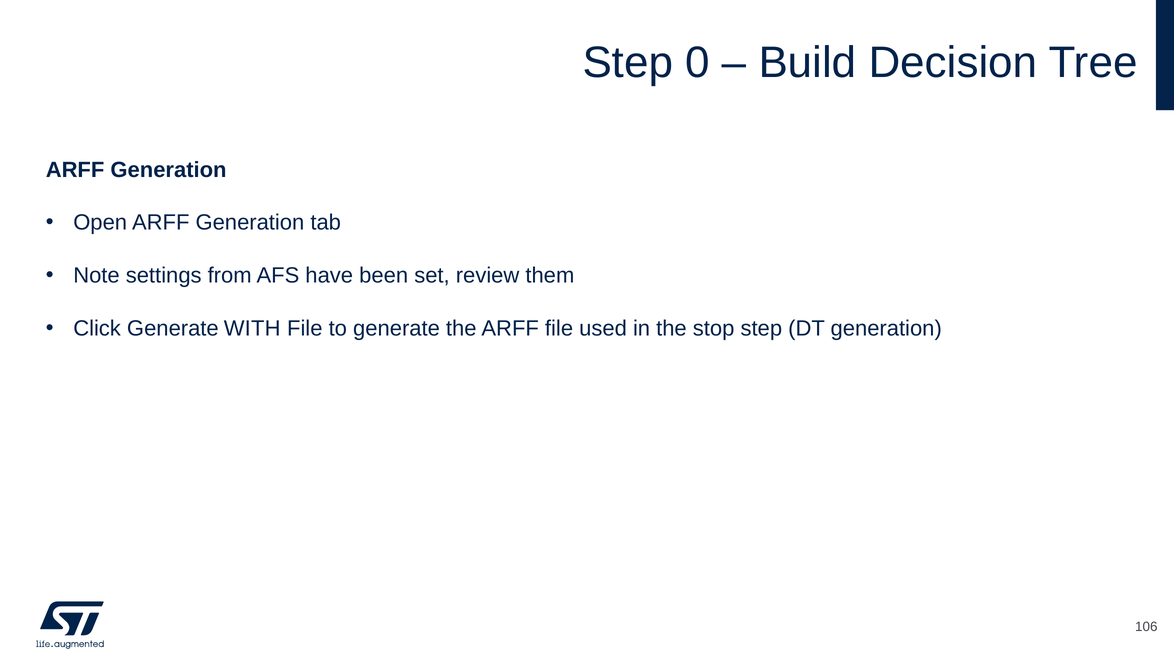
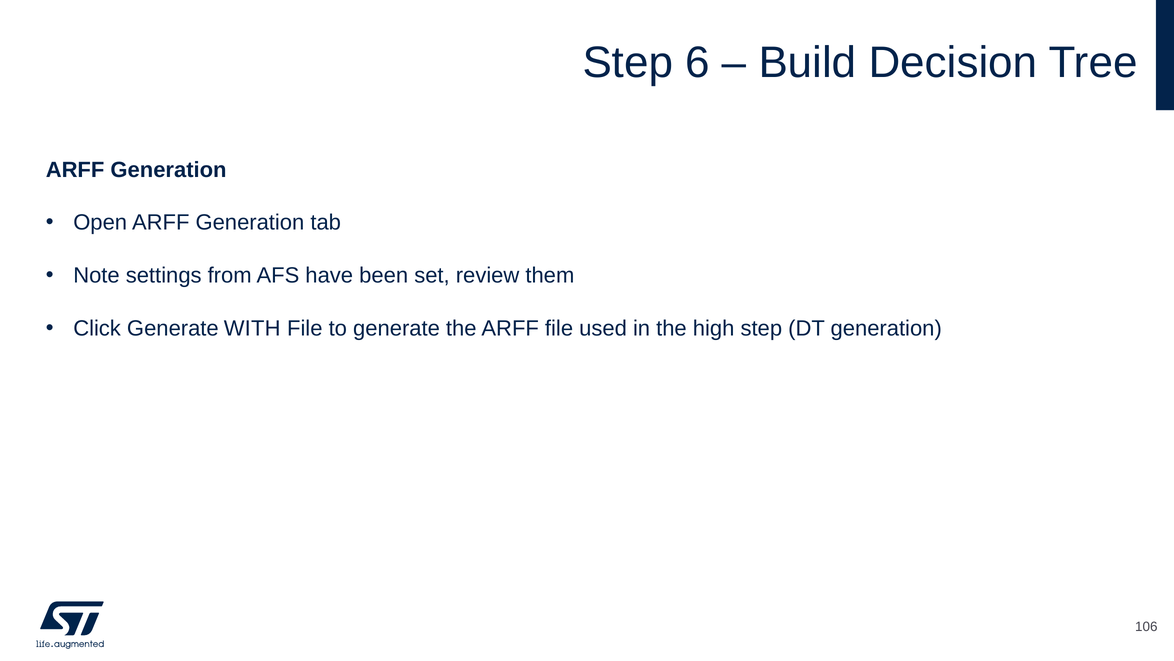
0: 0 -> 6 (697, 63)
stop: stop -> high (714, 328)
